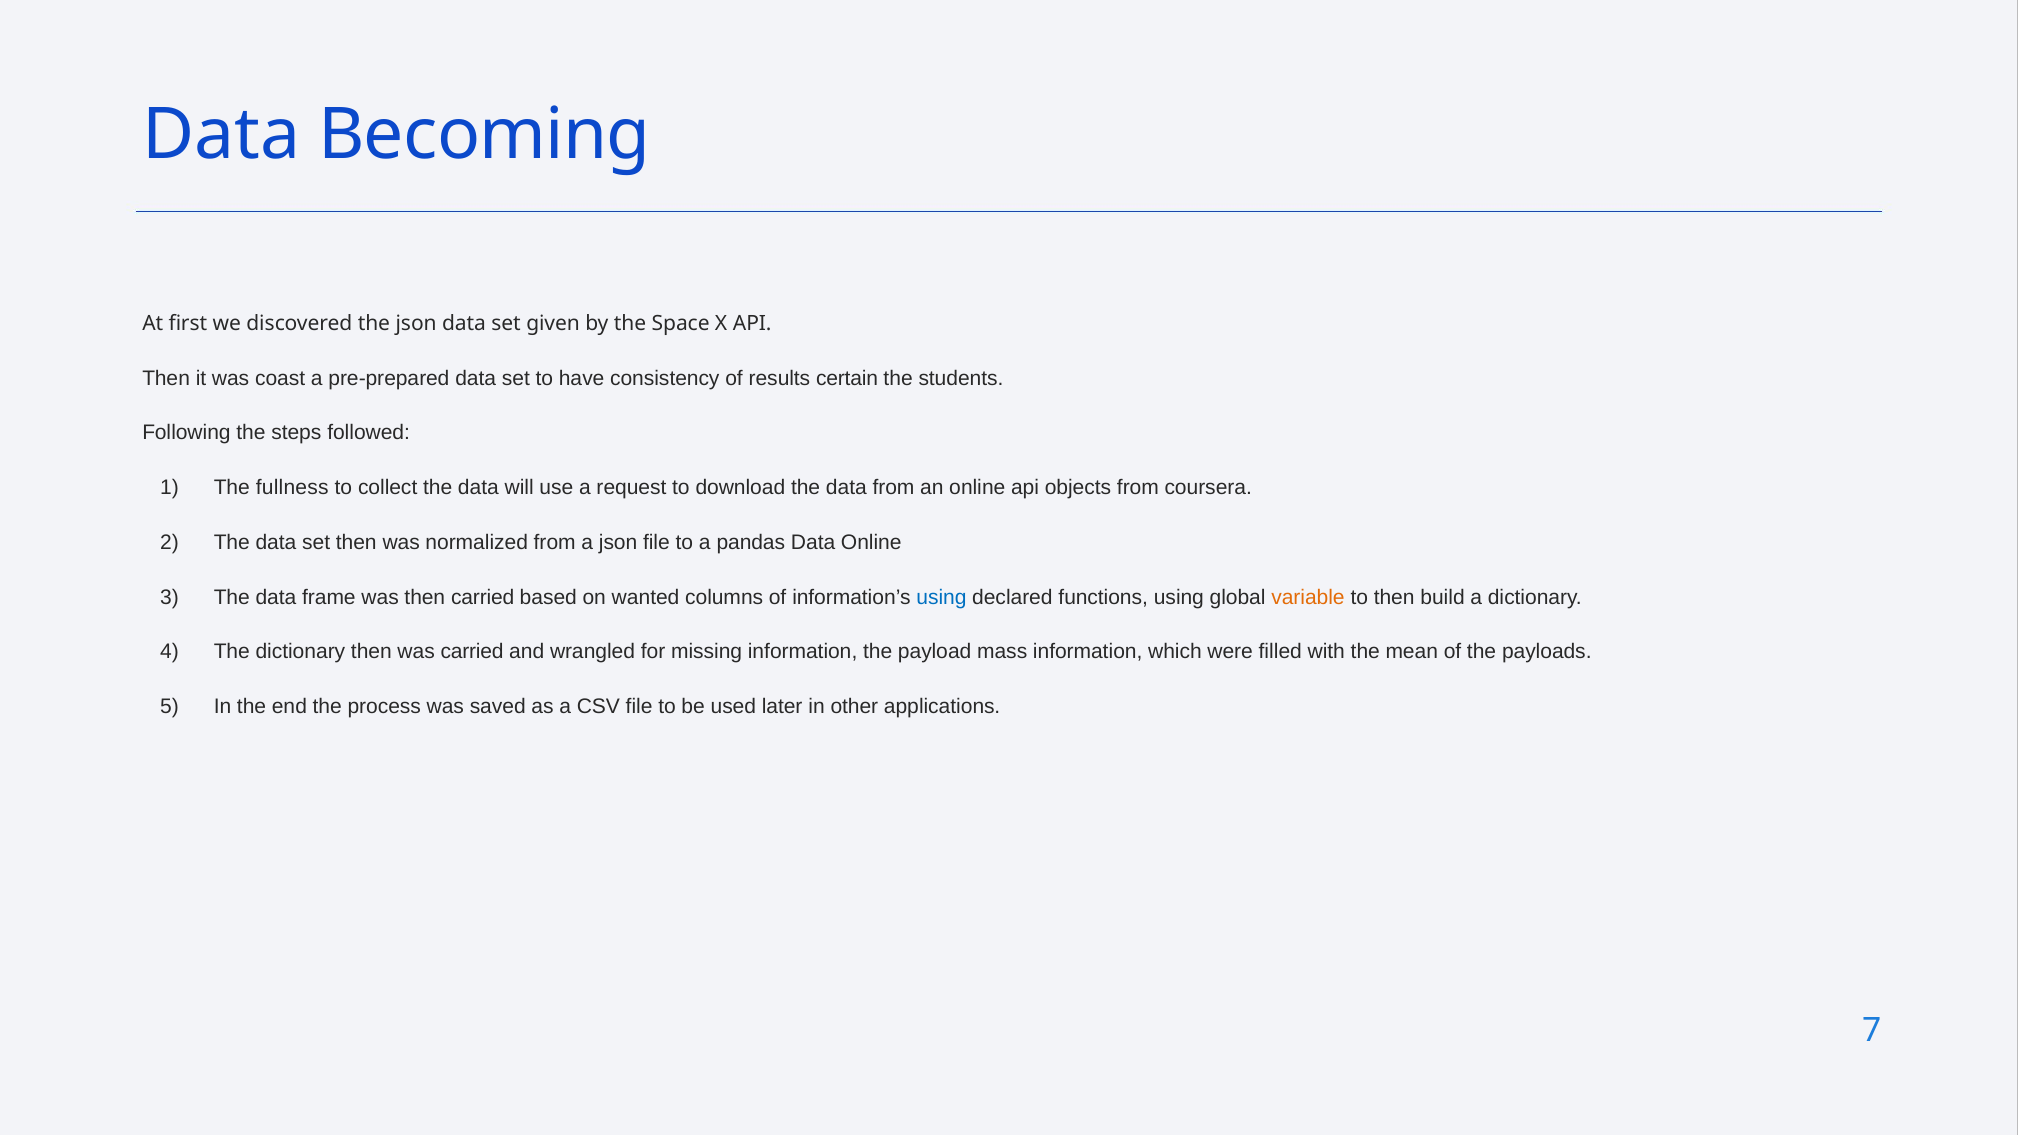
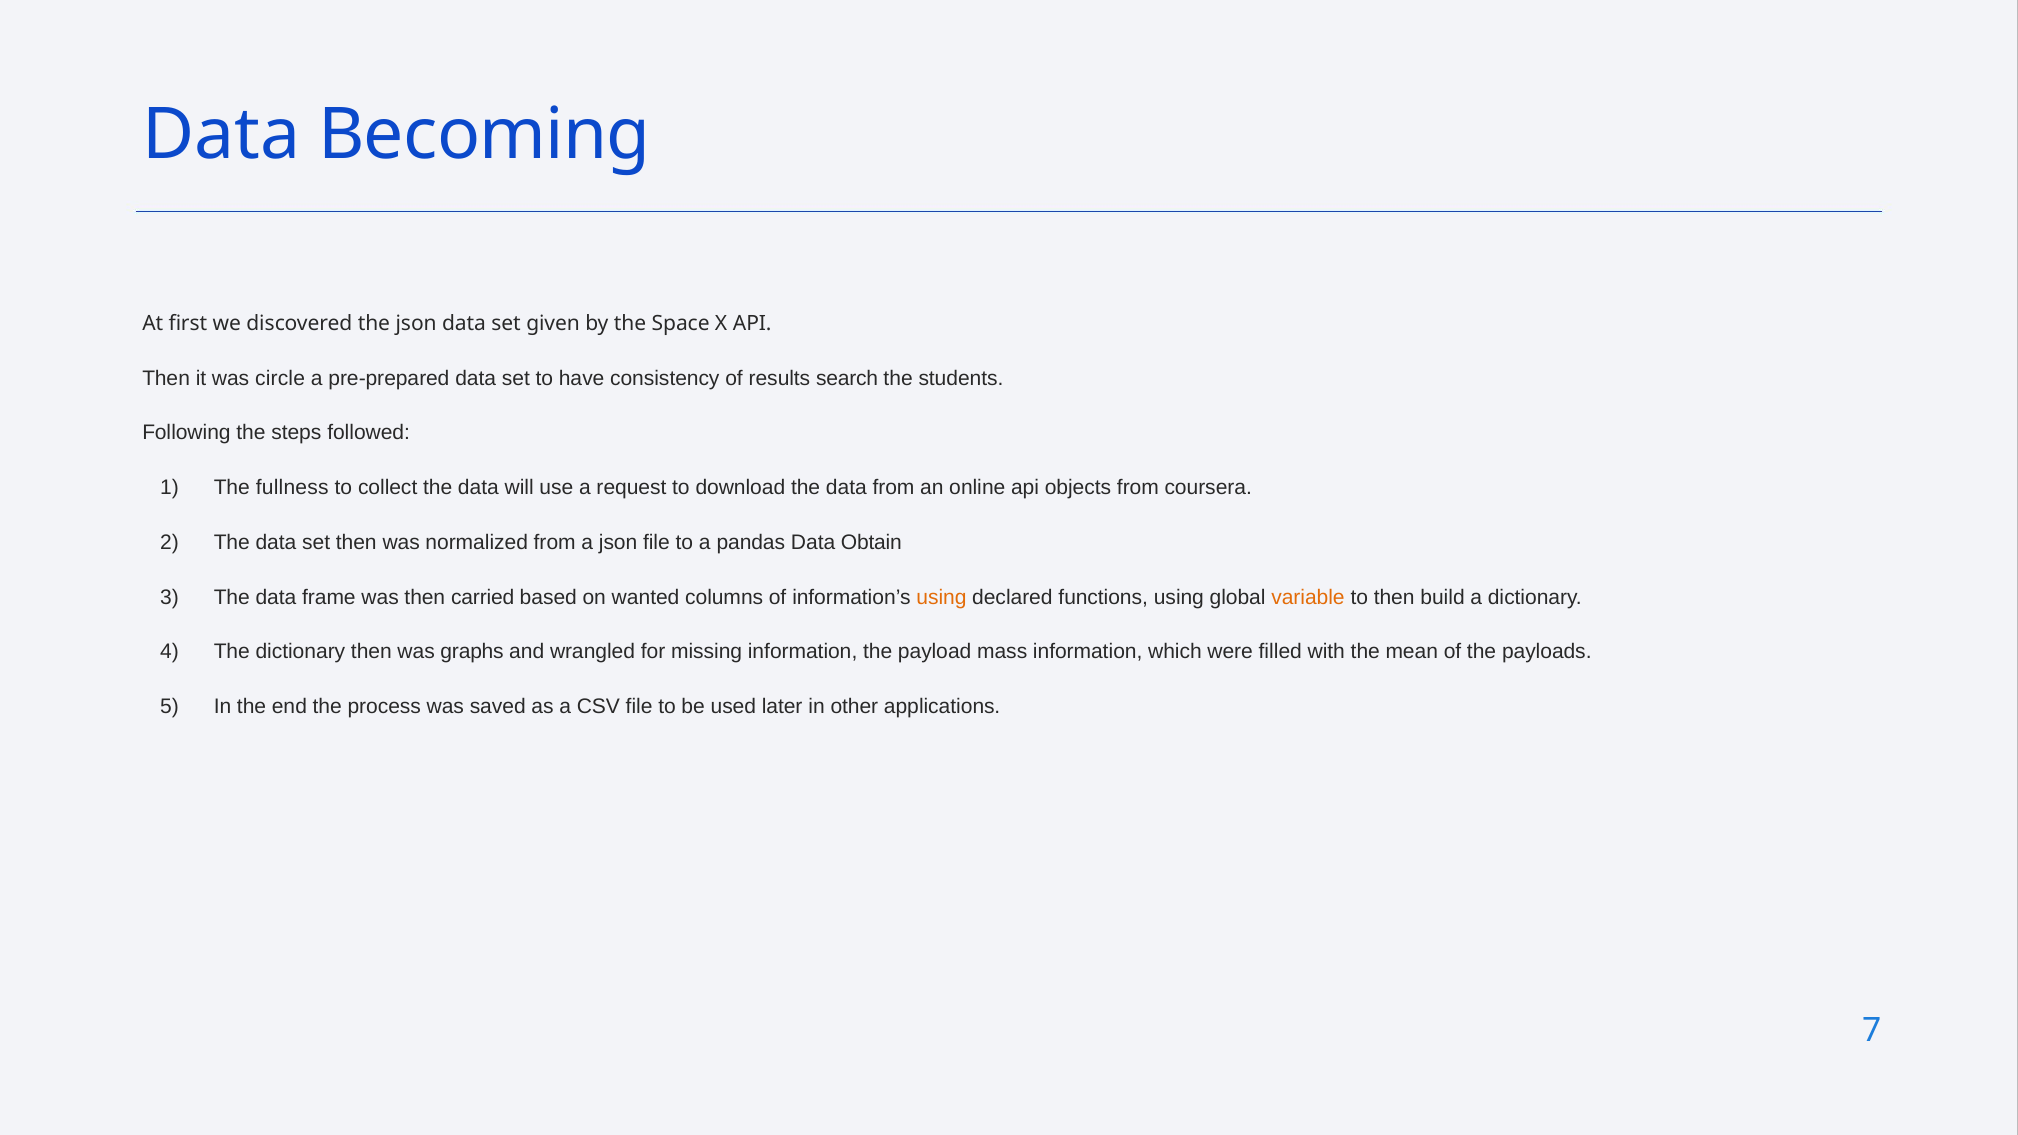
coast: coast -> circle (280, 378)
certain: certain -> search (847, 378)
Data Online: Online -> Obtain (871, 543)
using colour: blue -> orange (941, 597)
was carried: carried -> graphs (472, 652)
